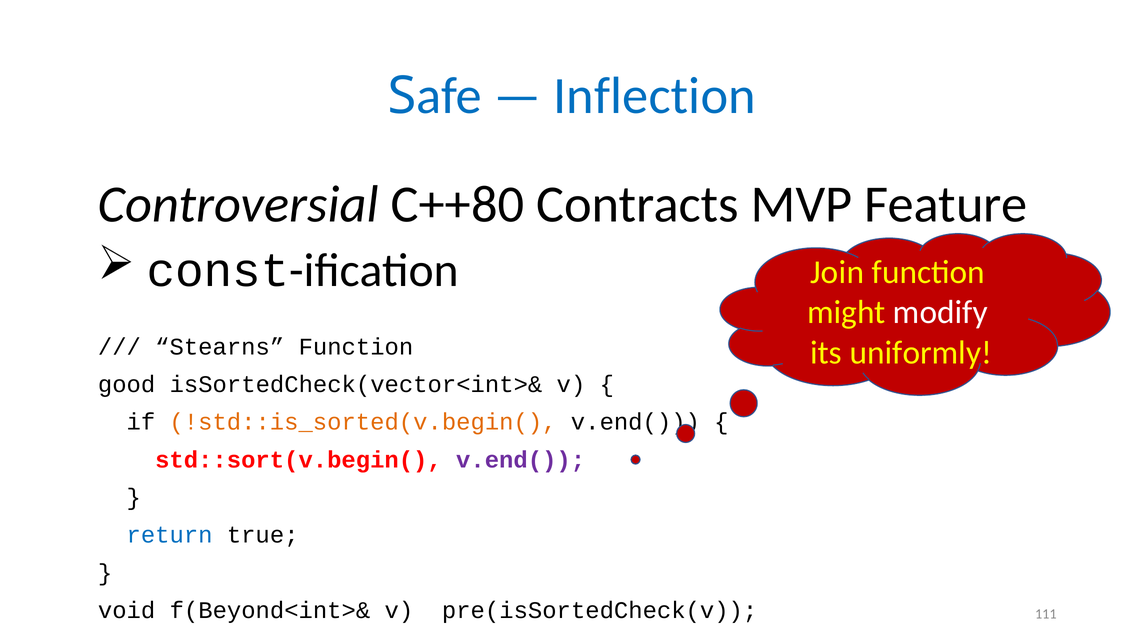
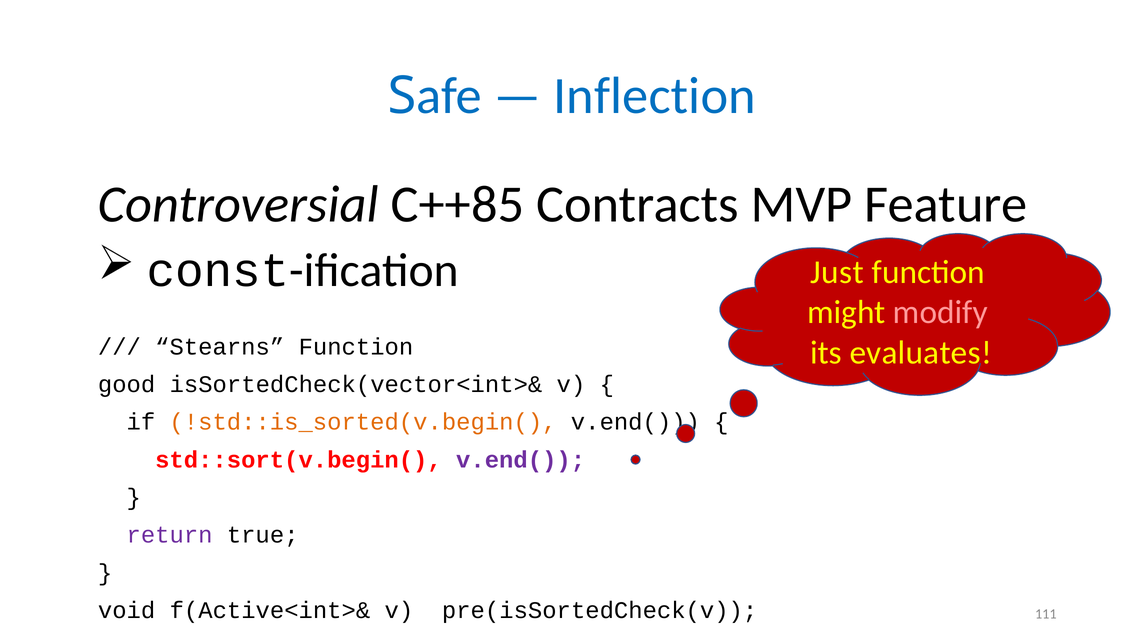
C++80: C++80 -> C++85 (457, 205)
Join: Join -> Just (837, 273)
modify colour: white -> pink (940, 313)
uniformly: uniformly -> evaluates (921, 353)
return colour: blue -> purple (170, 536)
f(Beyond<int>&: f(Beyond<int>& -> f(Active<int>& (270, 611)
